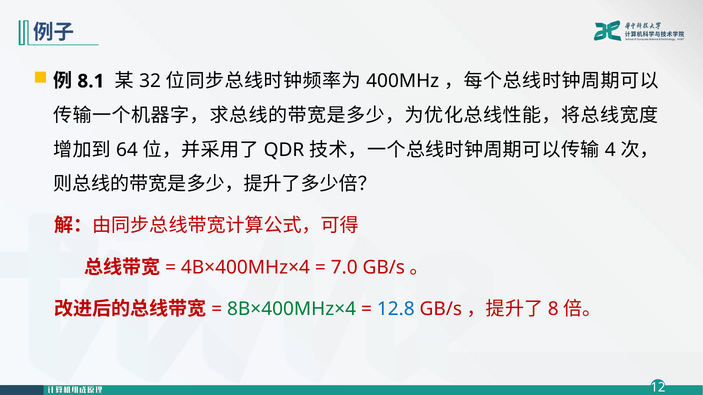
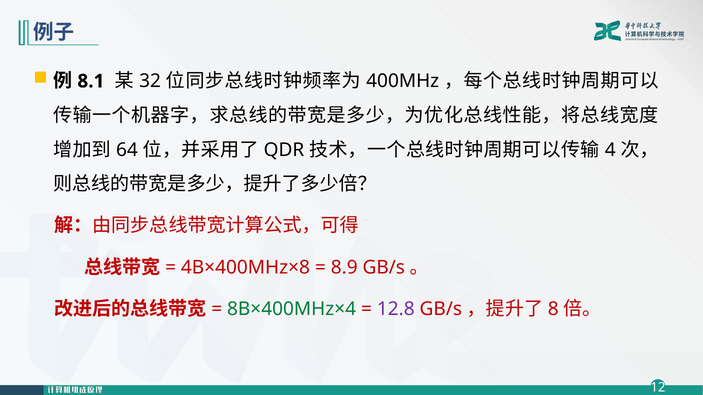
4B×400MHz×4: 4B×400MHz×4 -> 4B×400MHz×8 (245, 268)
7.0: 7.0 -> 8.9 (344, 268)
12.8 colour: blue -> purple (396, 309)
